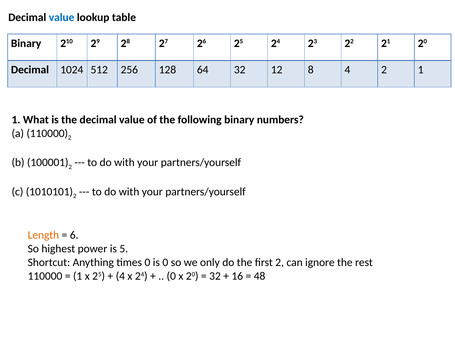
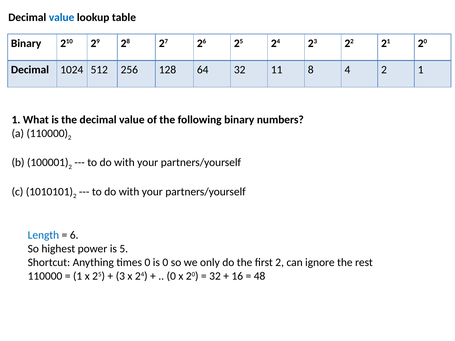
12: 12 -> 11 (277, 70)
Length colour: orange -> blue (43, 235)
4: 4 -> 3 (120, 276)
